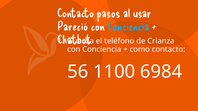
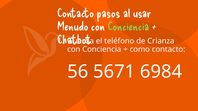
Pareció: Pareció -> Menudo (73, 27)
Conciencia colour: light blue -> light green (128, 27)
1100: 1100 -> 5671 (114, 72)
